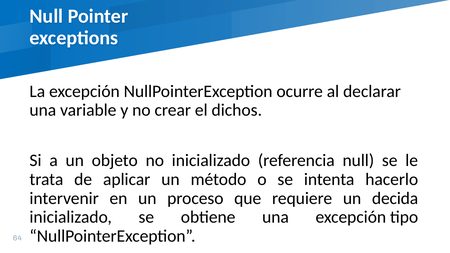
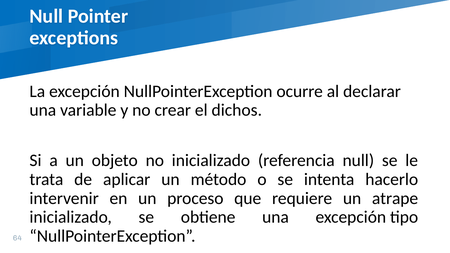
decida: decida -> atrape (395, 198)
